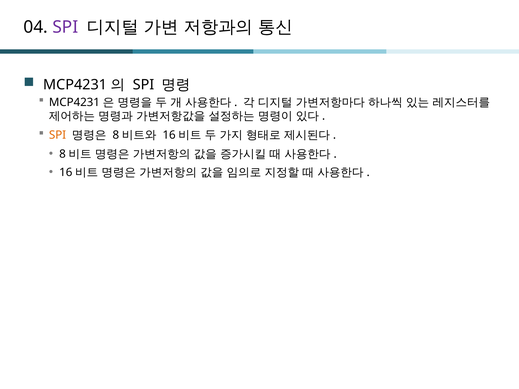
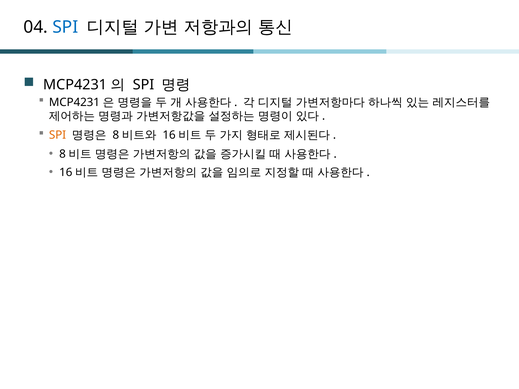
SPI colour: purple -> blue (65, 27)
